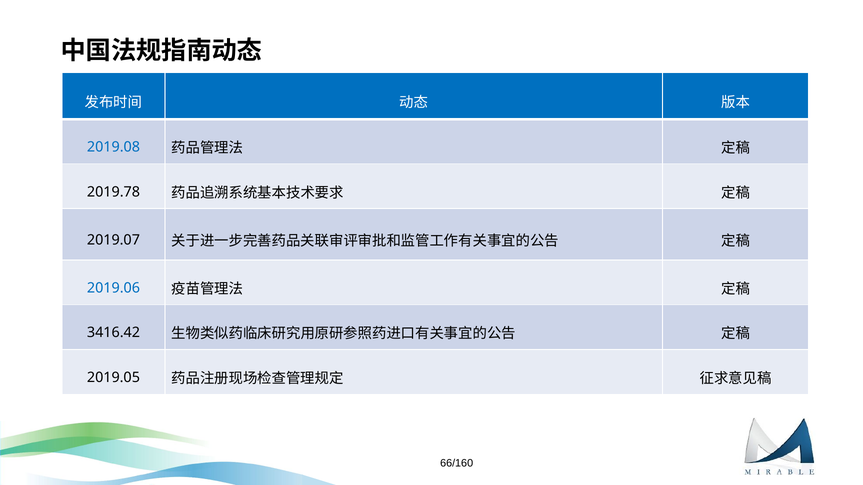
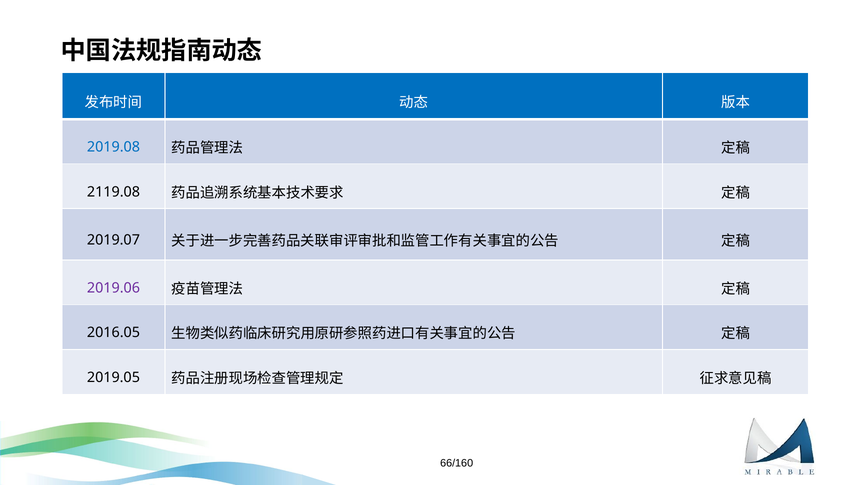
2019.78: 2019.78 -> 2119.08 (113, 192)
2019.06 colour: blue -> purple (113, 288)
3416.42: 3416.42 -> 2016.05 (113, 333)
